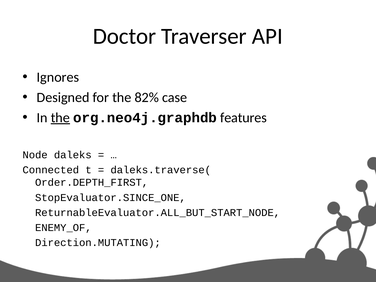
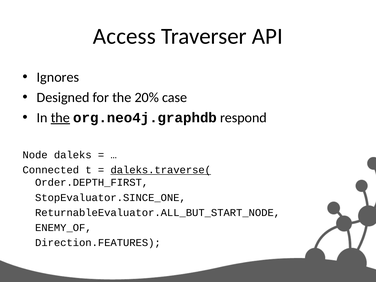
Doctor: Doctor -> Access (124, 36)
82%: 82% -> 20% (147, 97)
features: features -> respond (243, 118)
daleks.traverse( underline: none -> present (161, 170)
Direction.MUTATING: Direction.MUTATING -> Direction.FEATURES (98, 243)
